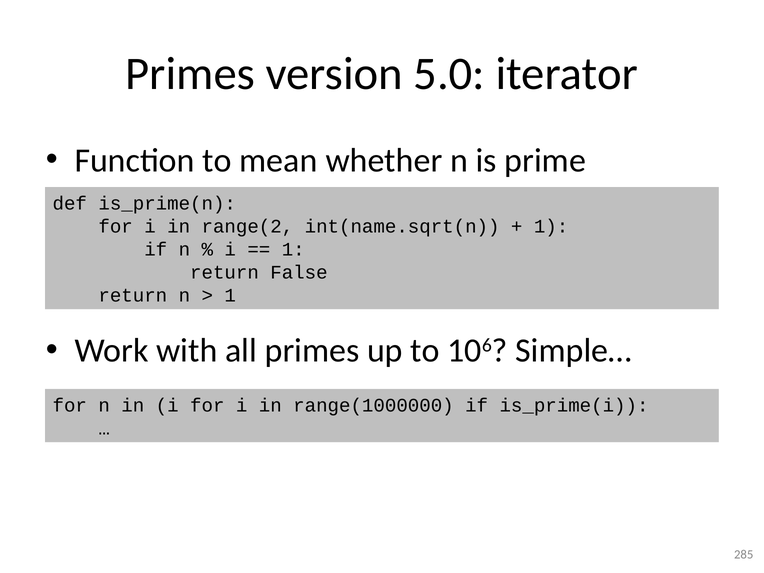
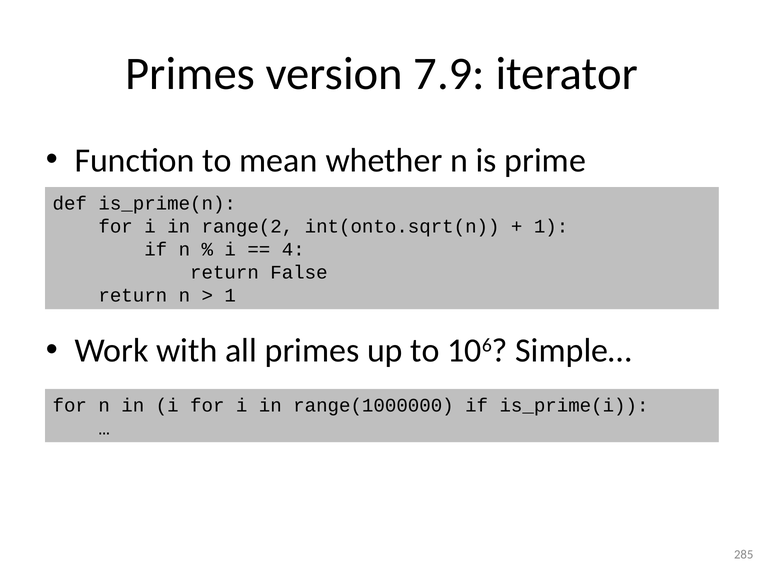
5.0: 5.0 -> 7.9 (449, 74)
int(name.sqrt(n: int(name.sqrt(n -> int(onto.sqrt(n (402, 227)
1: 1 -> 4 (293, 249)
